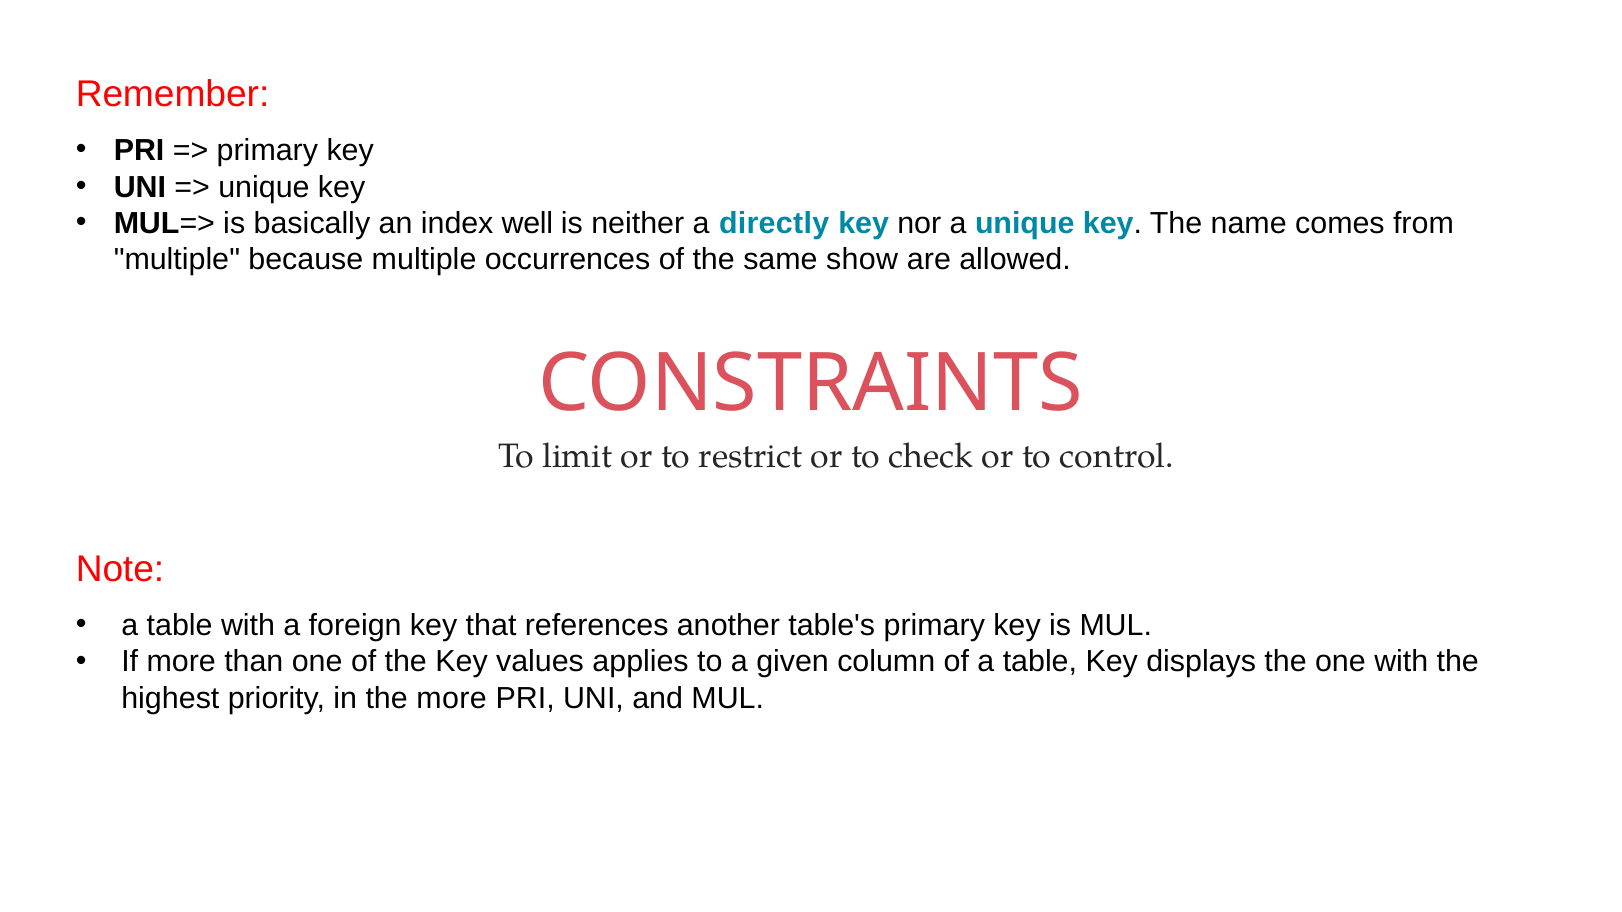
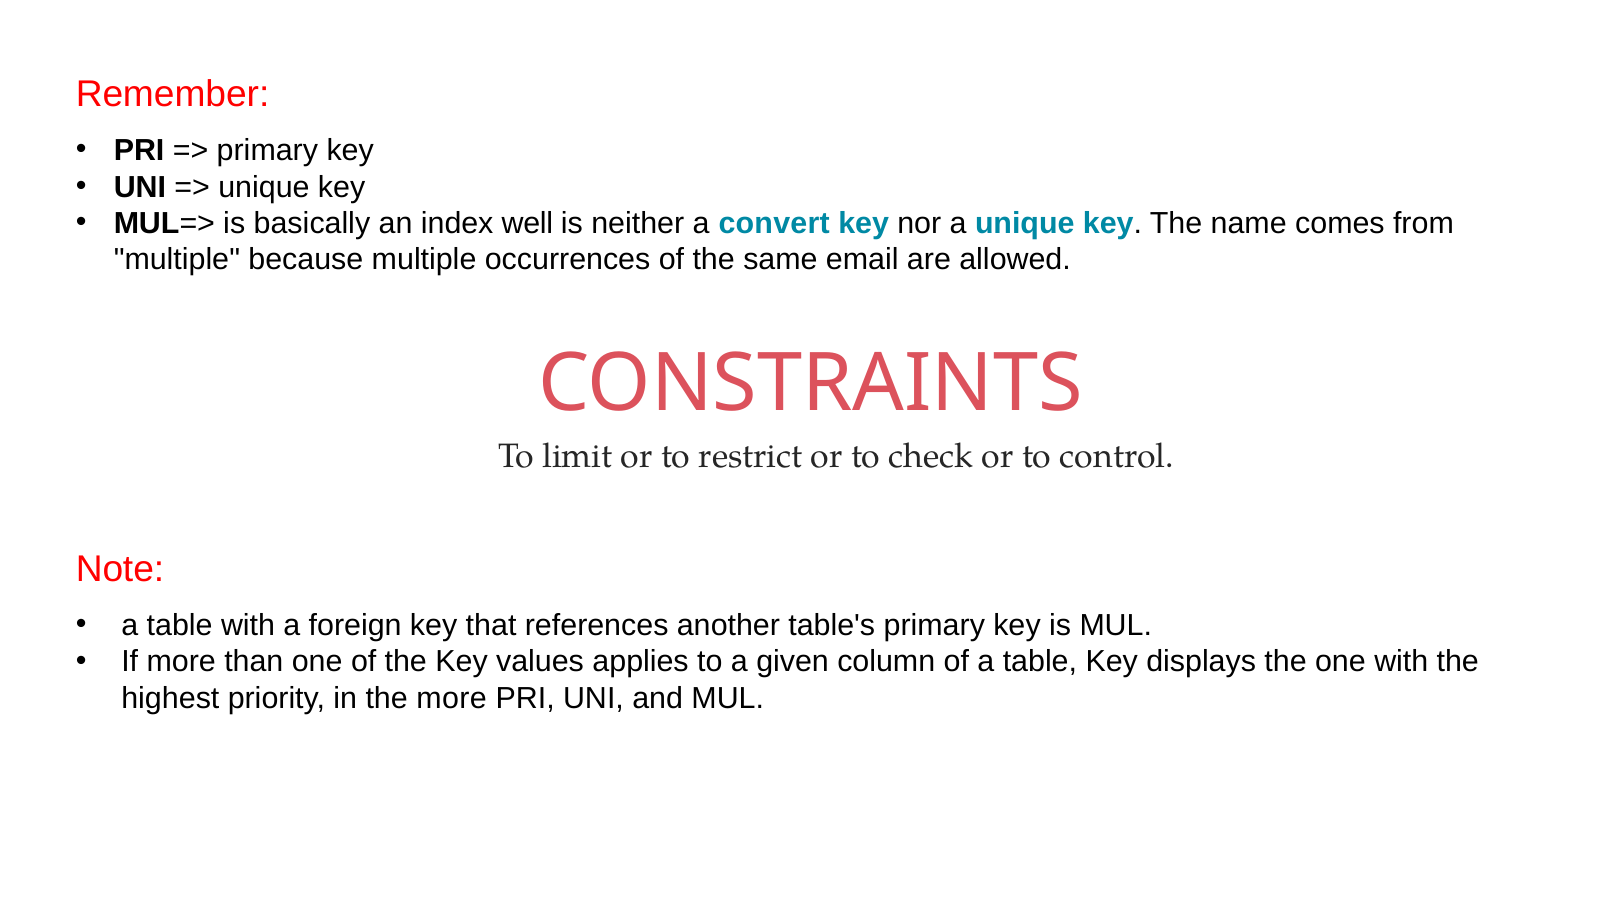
directly: directly -> convert (774, 224)
show: show -> email (862, 260)
